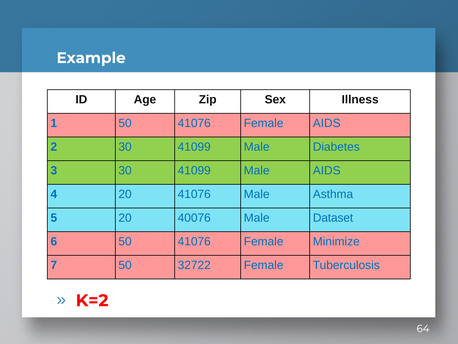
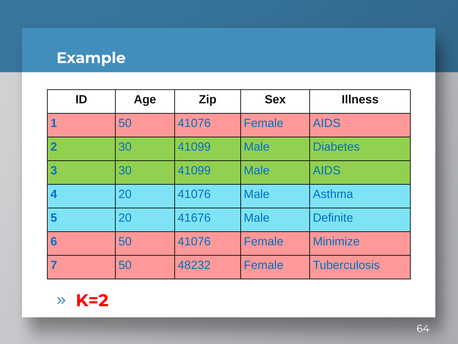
40076: 40076 -> 41676 (194, 218)
Dataset: Dataset -> Definite (333, 218)
32722: 32722 -> 48232 (194, 265)
